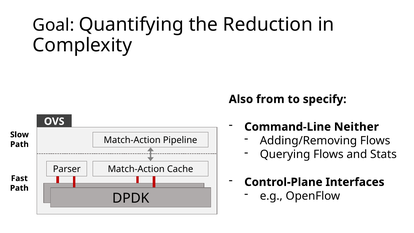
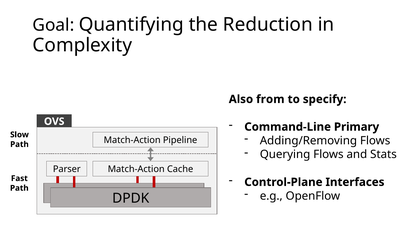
Neither: Neither -> Primary (357, 127)
